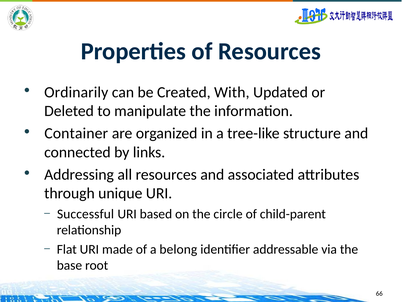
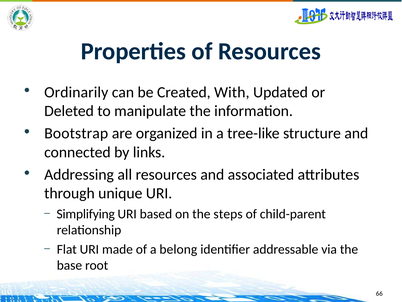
Container: Container -> Bootstrap (76, 133)
Successful: Successful -> Simplifying (86, 214)
circle: circle -> steps (228, 214)
